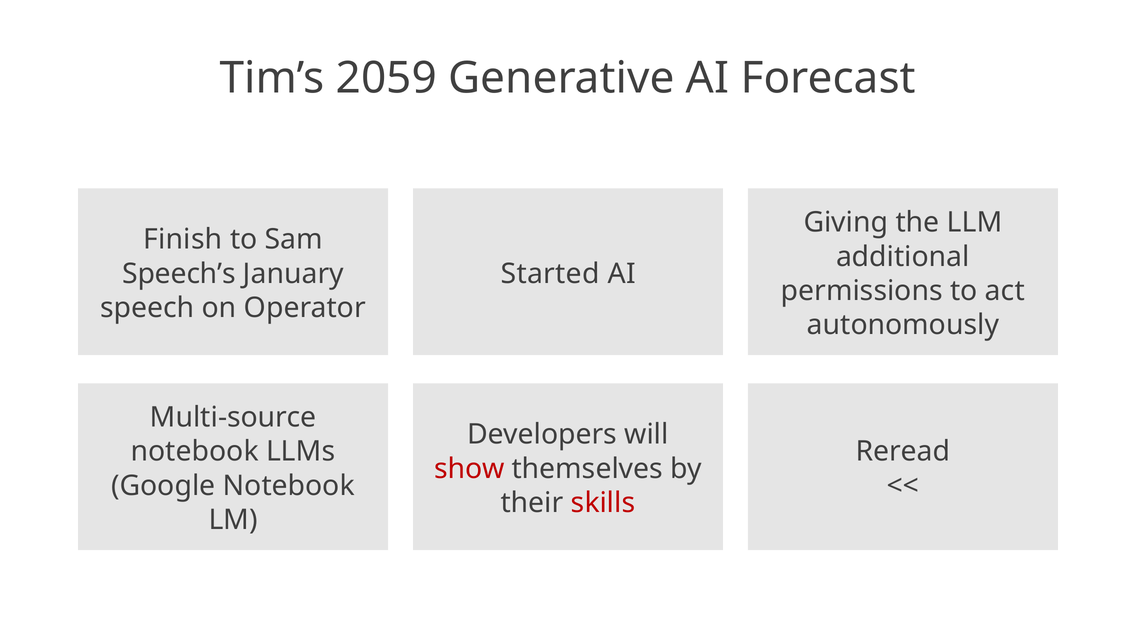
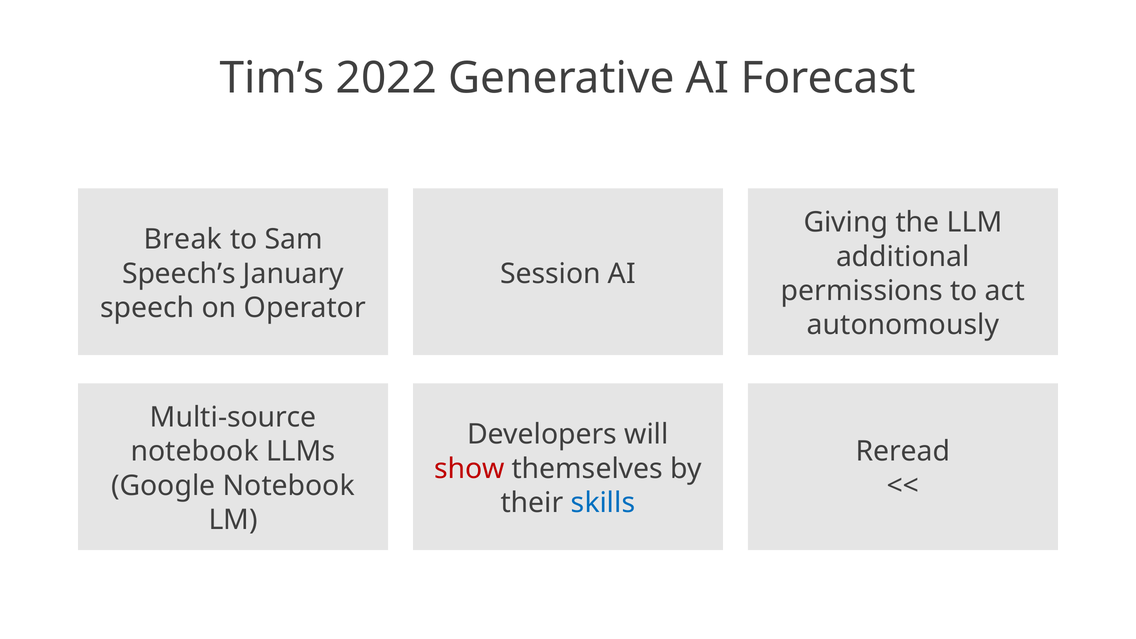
2059: 2059 -> 2022 (386, 78)
Finish: Finish -> Break (183, 240)
Started: Started -> Session (550, 274)
skills colour: red -> blue (603, 503)
